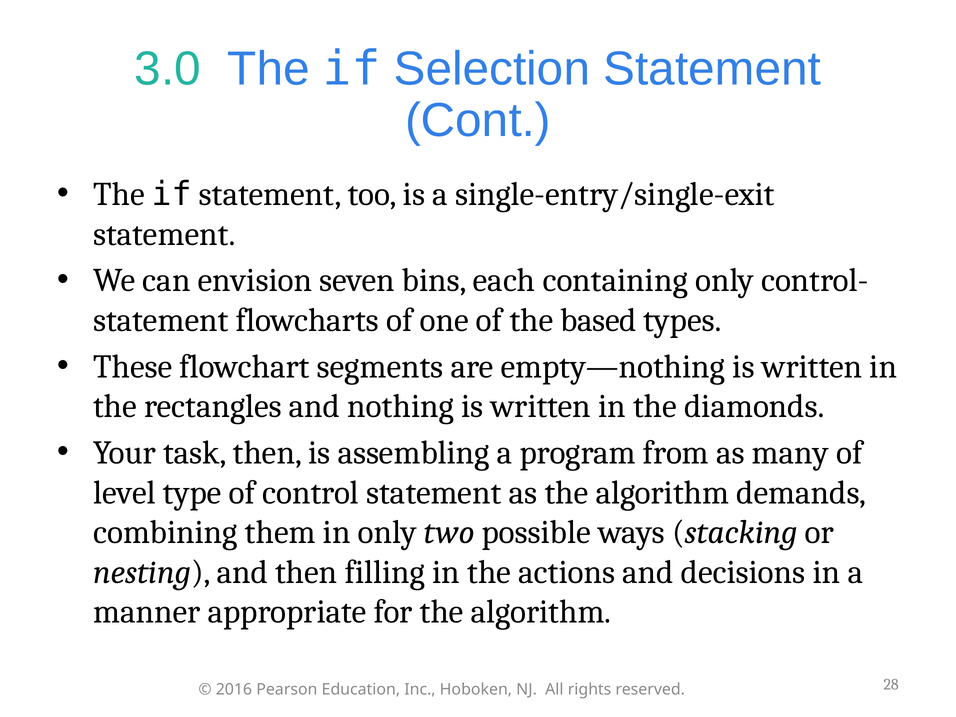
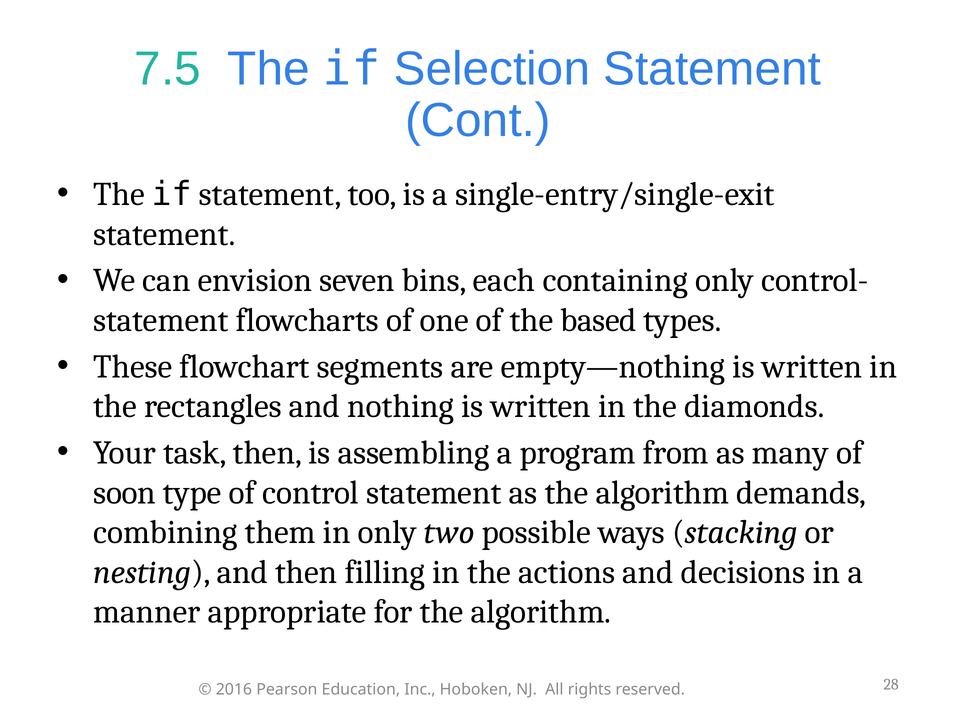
3.0: 3.0 -> 7.5 (168, 69)
level: level -> soon (125, 493)
